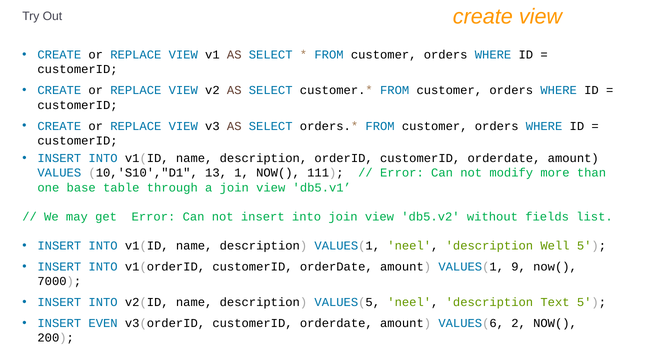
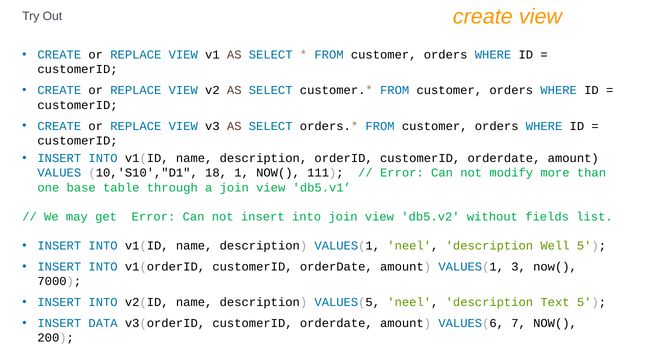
13: 13 -> 18 (216, 173)
9: 9 -> 3 (519, 267)
EVEN: EVEN -> DATA (103, 324)
2: 2 -> 7 (519, 324)
